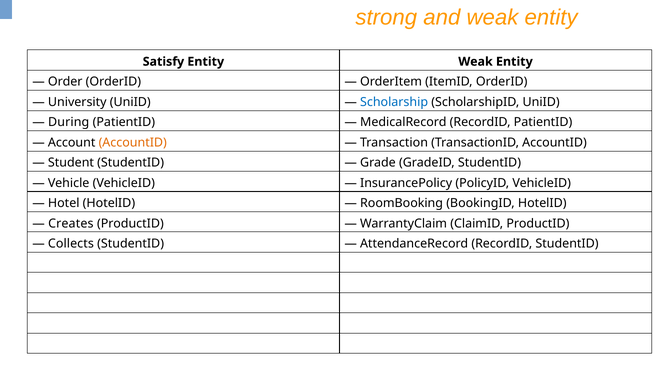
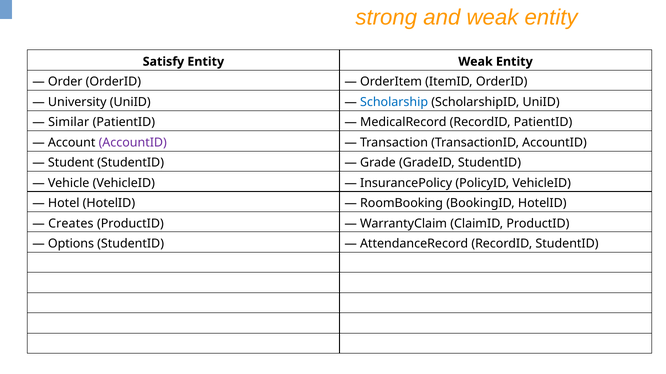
During: During -> Similar (69, 122)
AccountID colour: orange -> purple (133, 143)
Collects: Collects -> Options (71, 244)
